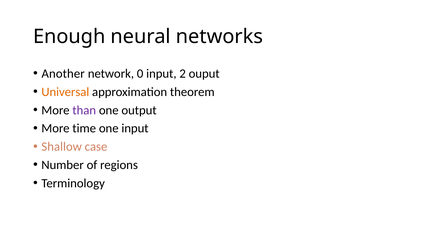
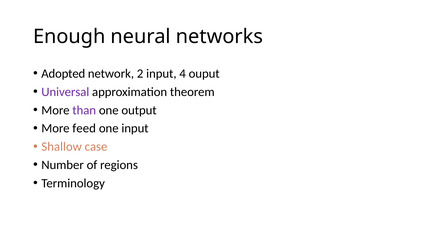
Another: Another -> Adopted (63, 74)
0: 0 -> 2 (140, 74)
2: 2 -> 4 (183, 74)
Universal colour: orange -> purple (65, 92)
time: time -> feed (84, 129)
